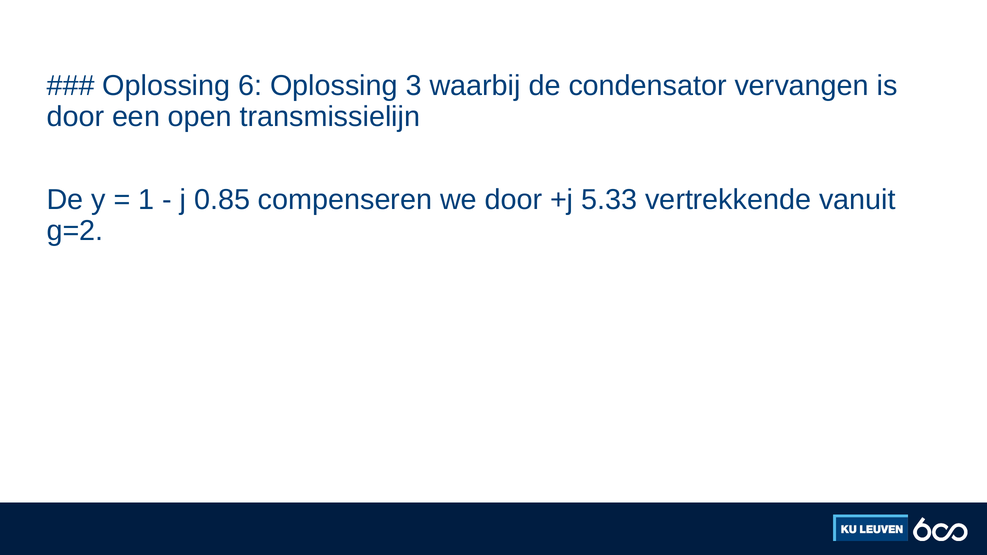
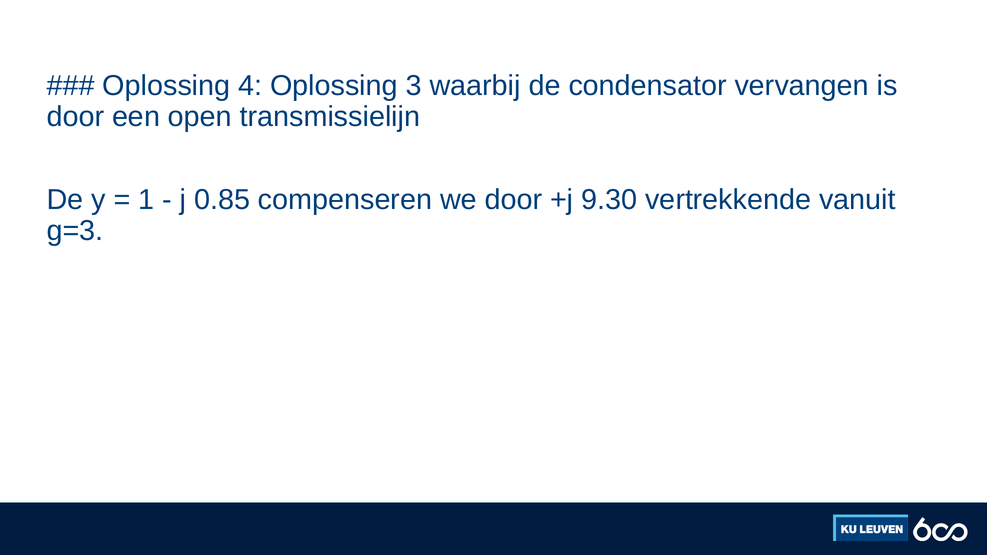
6: 6 -> 4 (250, 86)
5.33: 5.33 -> 9.30 (609, 200)
g=2: g=2 -> g=3 (75, 231)
